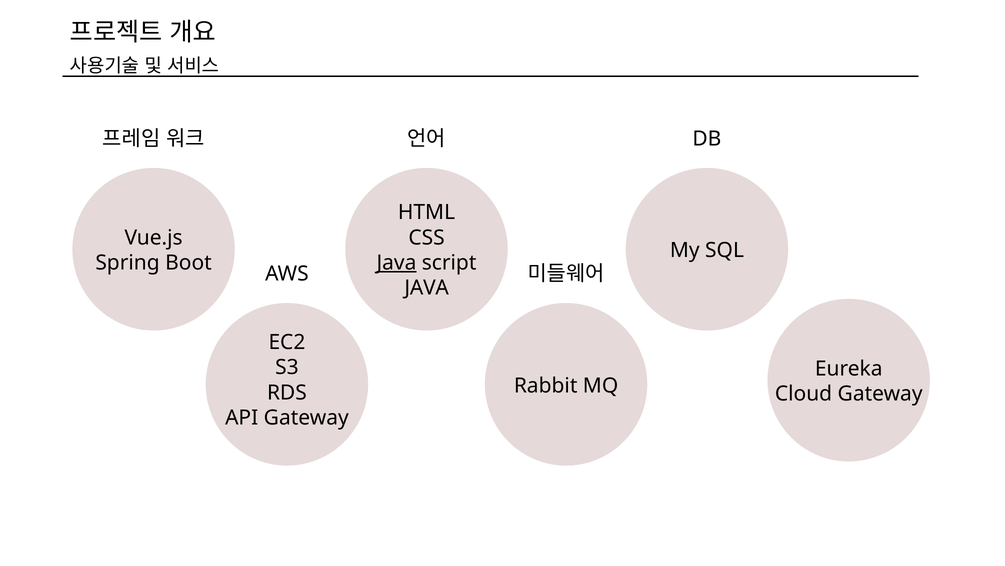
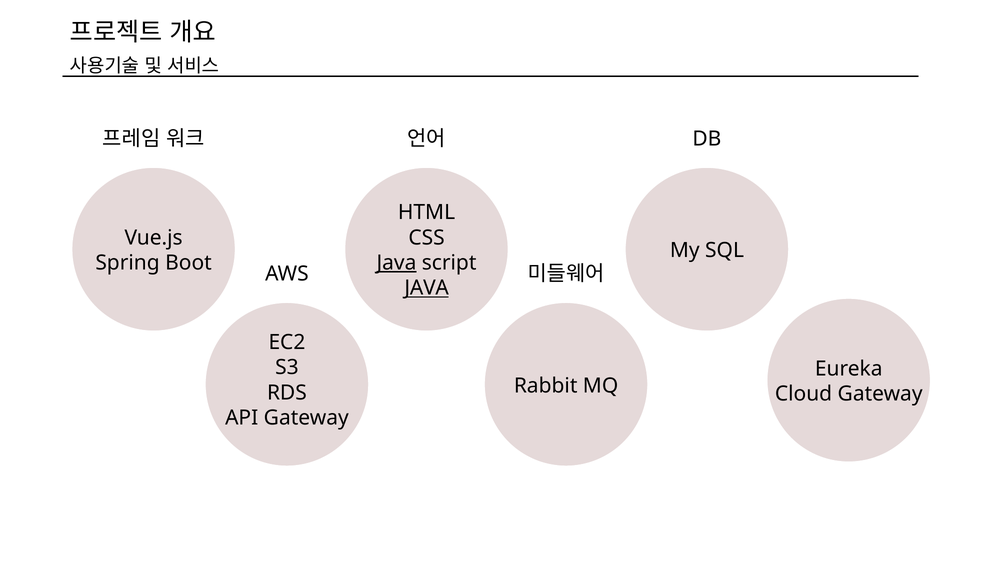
JAVA underline: none -> present (427, 288)
